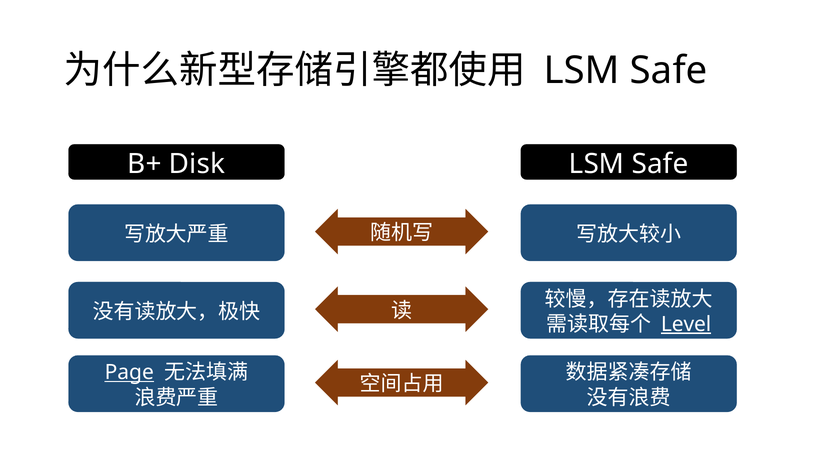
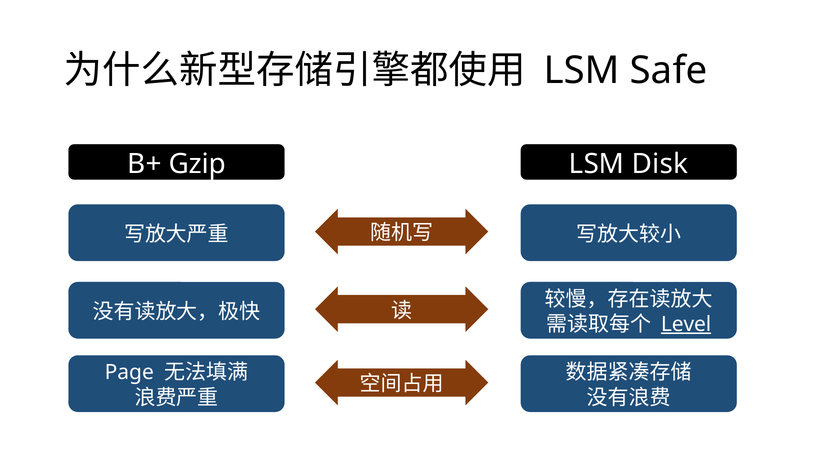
Disk: Disk -> Gzip (197, 164)
Safe: Safe -> Disk (660, 164)
Page underline: present -> none (129, 372)
